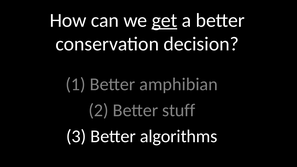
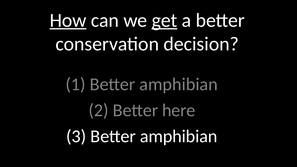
How underline: none -> present (68, 20)
stuff: stuff -> here (179, 110)
3 Better algorithms: algorithms -> amphibian (179, 136)
